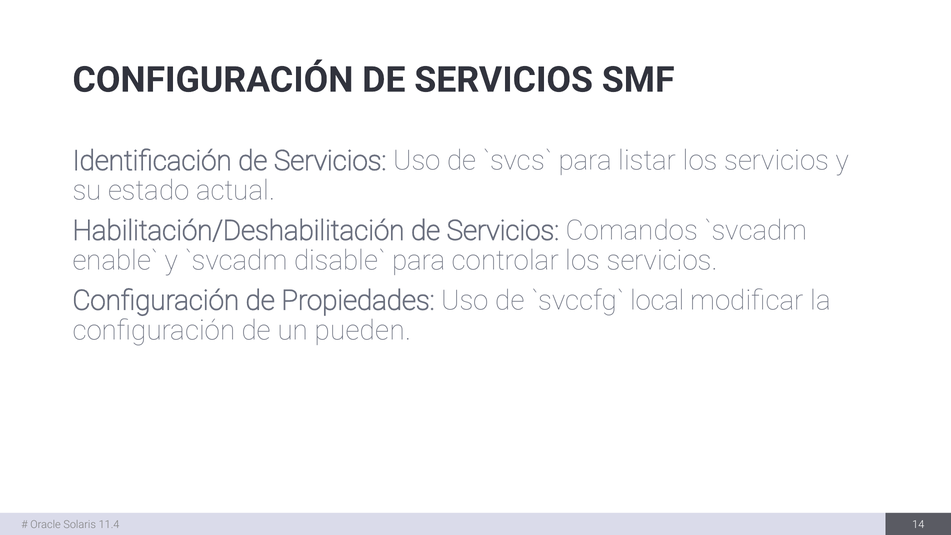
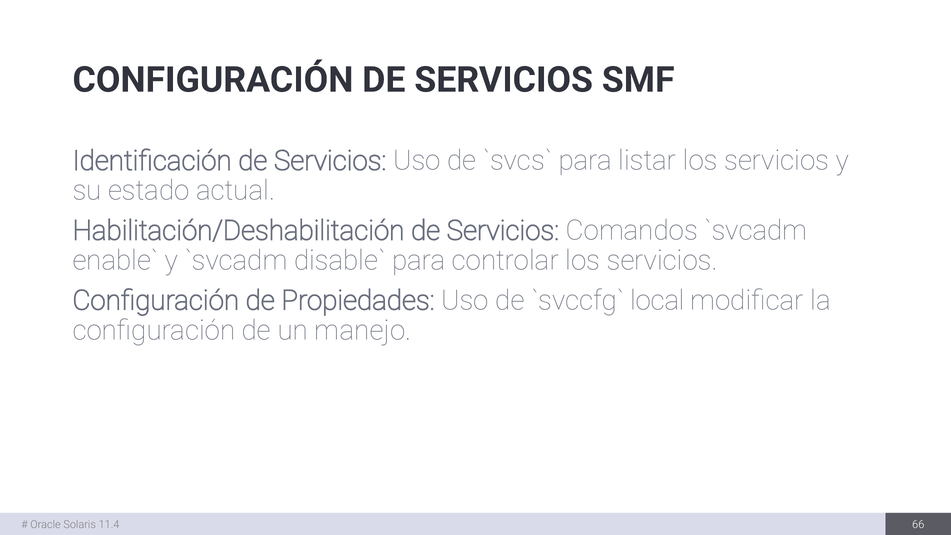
pueden: pueden -> manejo (363, 330)
14: 14 -> 66 (918, 525)
